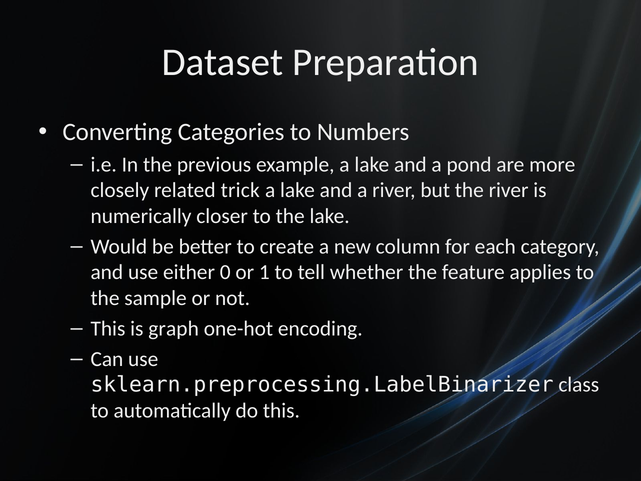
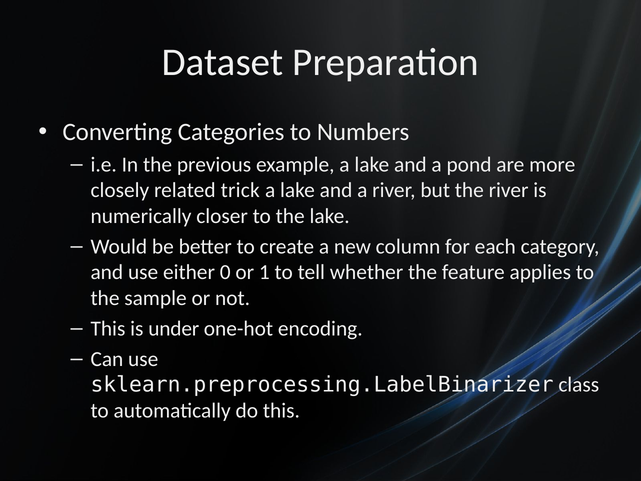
graph: graph -> under (174, 328)
